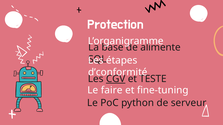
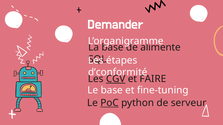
Protection: Protection -> Demander (115, 25)
TESTE: TESTE -> FAIRE (153, 79)
Le faire: faire -> base (112, 90)
PoC underline: none -> present (110, 103)
